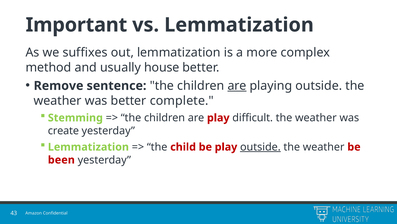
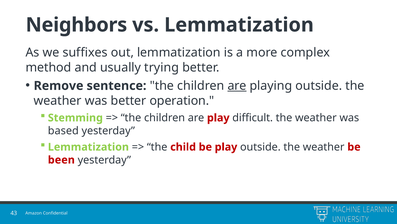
Important: Important -> Neighbors (76, 25)
house: house -> trying (162, 67)
complete: complete -> operation (182, 100)
create: create -> based (63, 130)
outside underline: present -> none (260, 147)
